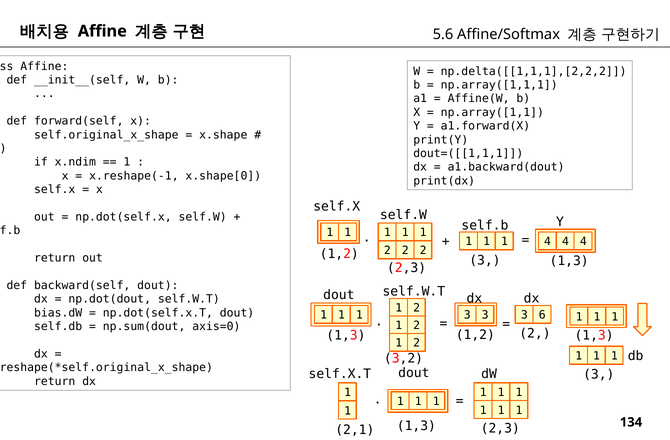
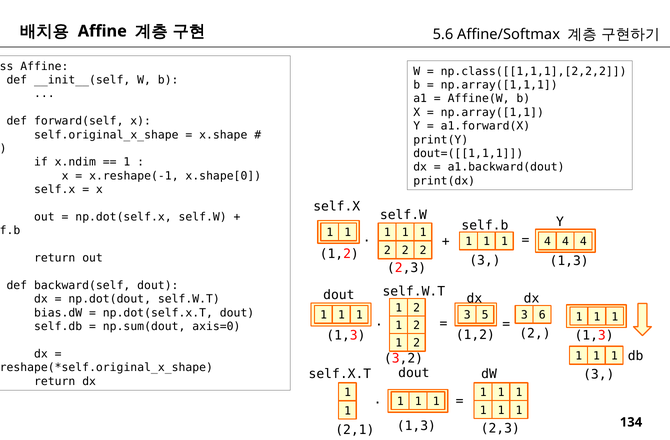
np.delta([[1,1,1],[2,2,2: np.delta([[1,1,1],[2,2,2 -> np.class([[1,1,1],[2,2,2 (534, 71)
3 3: 3 -> 5 (485, 315)
